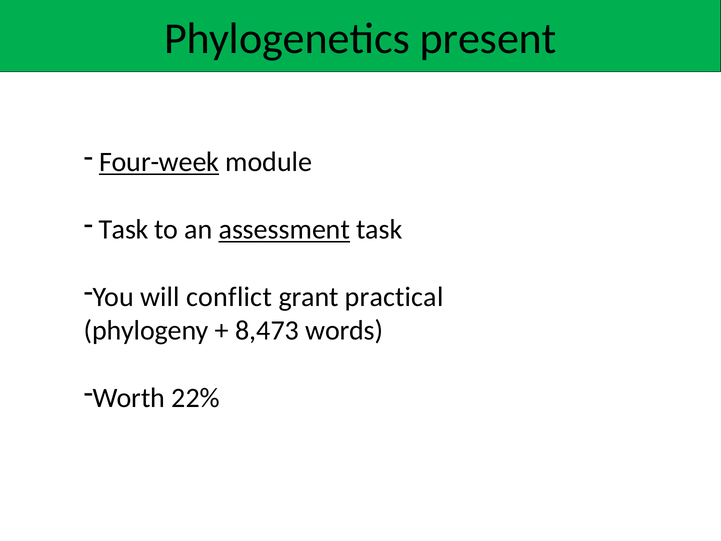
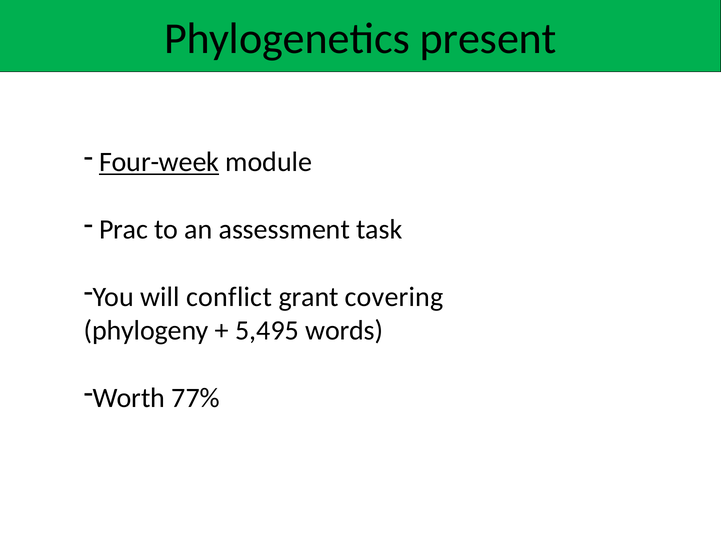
Task: Task -> Prac (124, 229)
assessment underline: present -> none (284, 229)
practical: practical -> covering (394, 297)
8,473: 8,473 -> 5,495 (267, 330)
22%: 22% -> 77% (196, 398)
